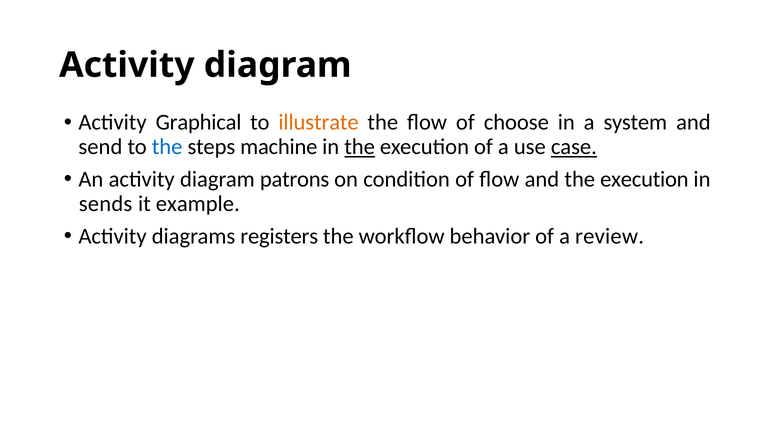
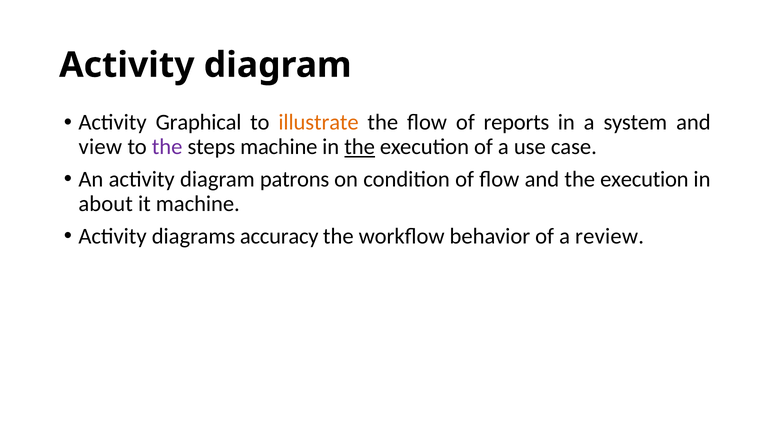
choose: choose -> reports (516, 122)
send: send -> view (100, 147)
the colour: blue -> purple (167, 147)
case underline: present -> none (574, 147)
sends: sends -> about (106, 204)
it example: example -> machine (198, 204)
registers: registers -> accuracy (279, 236)
